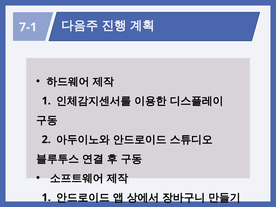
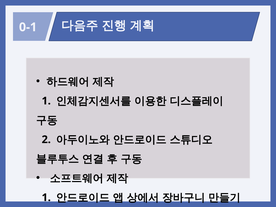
7-1: 7-1 -> 0-1 (28, 27)
